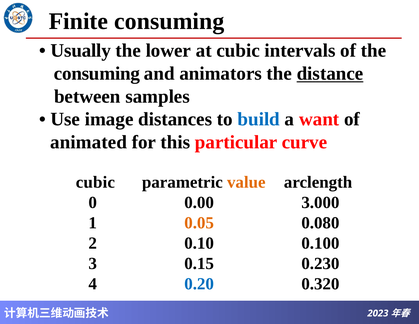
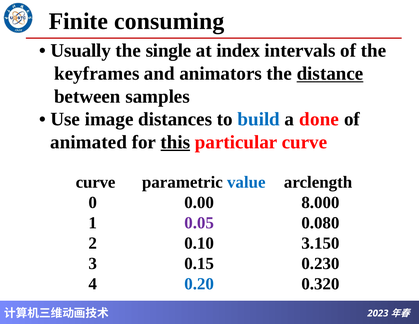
lower: lower -> single (168, 51)
at cubic: cubic -> index (238, 51)
consuming: consuming -> keyframes (97, 73)
want: want -> done (319, 119)
this underline: none -> present (175, 142)
value colour: orange -> blue (246, 182)
cubic: cubic -> curve (96, 182)
3.000: 3.000 -> 8.000 (320, 202)
0.05 colour: orange -> purple (199, 223)
0.100: 0.100 -> 3.150 (320, 243)
